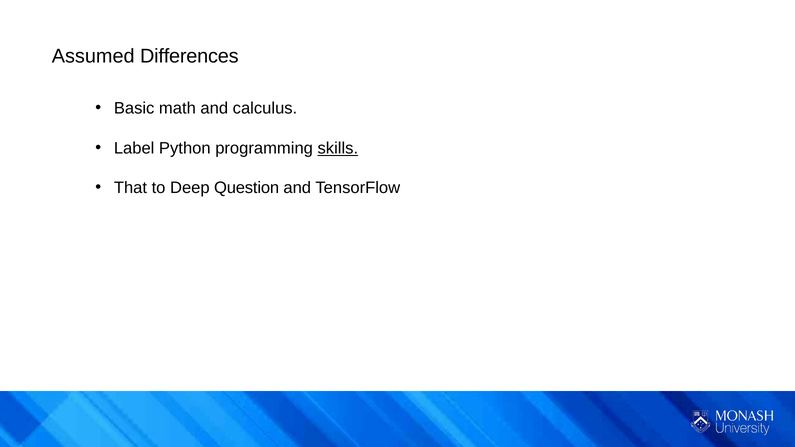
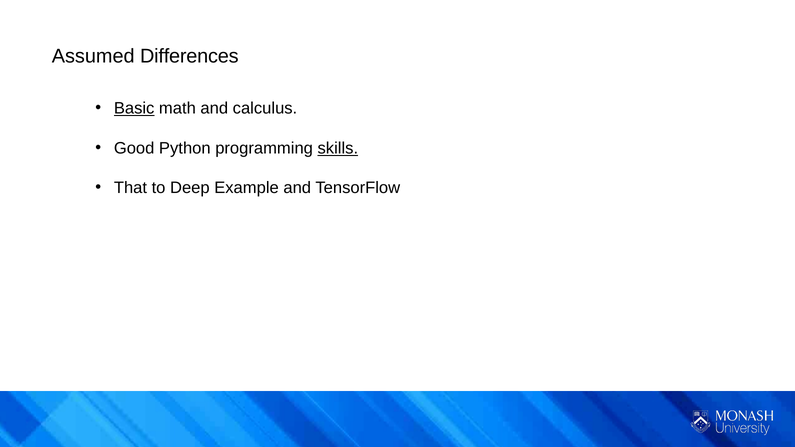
Basic underline: none -> present (134, 108)
Label: Label -> Good (134, 148)
Question: Question -> Example (247, 188)
